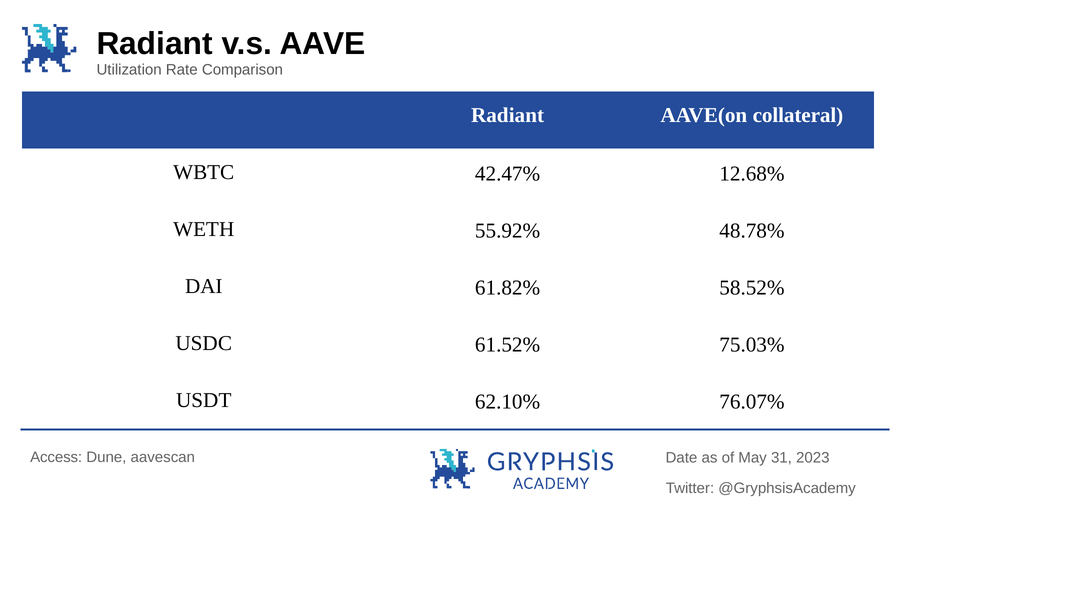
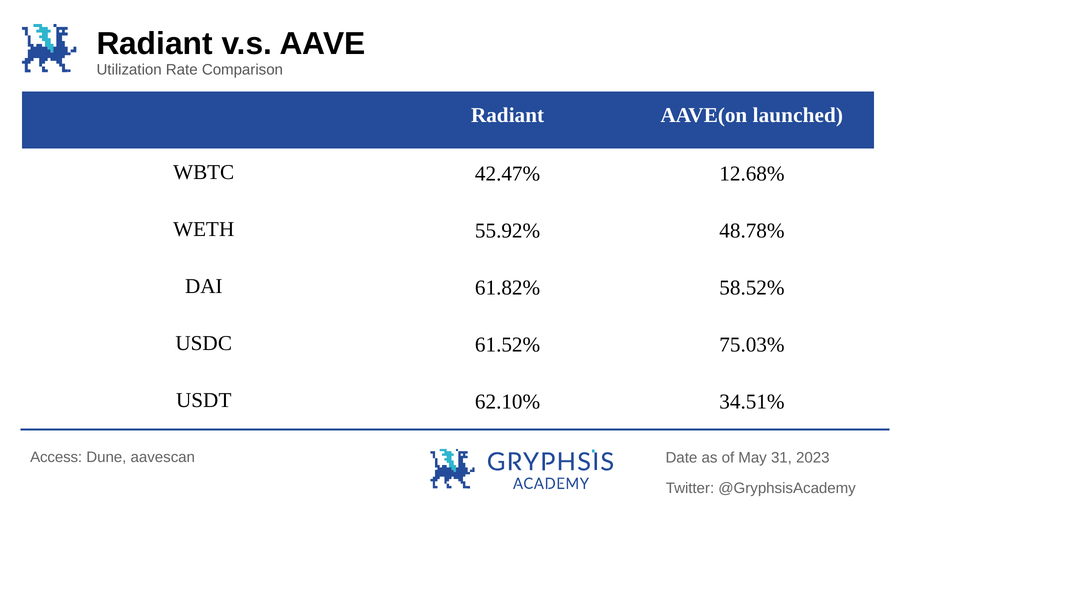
collateral: collateral -> launched (798, 115)
76.07%: 76.07% -> 34.51% (752, 402)
